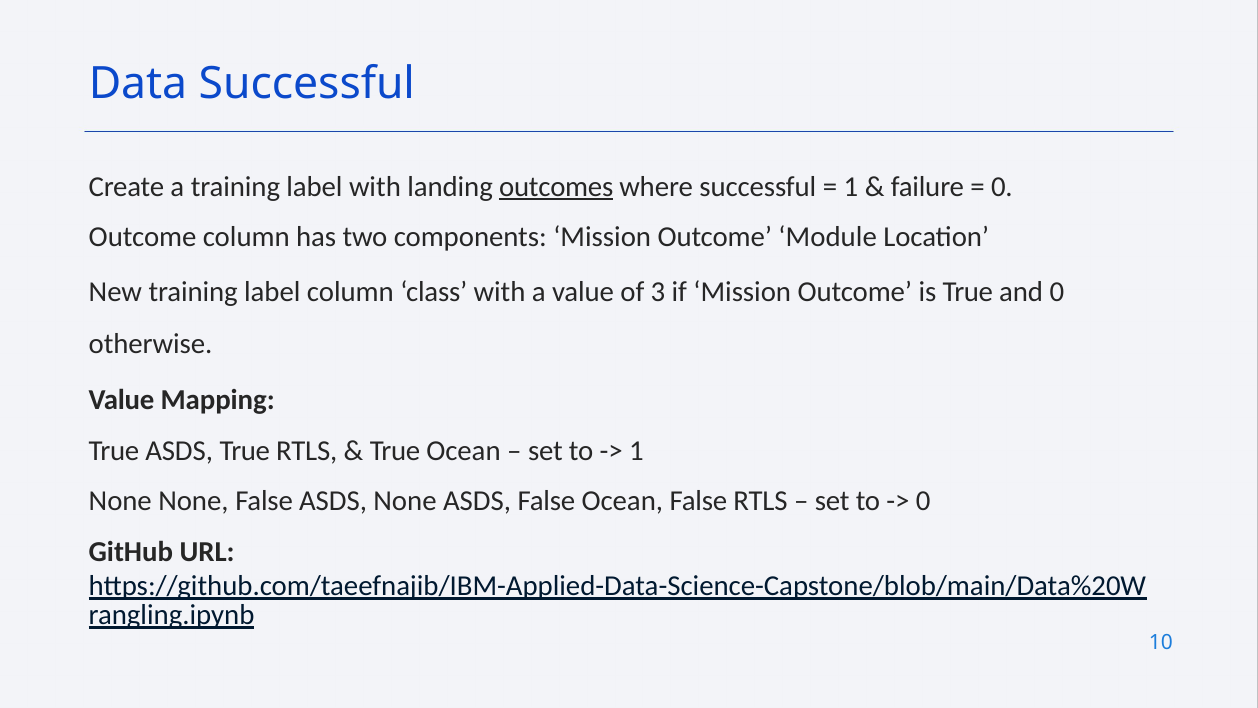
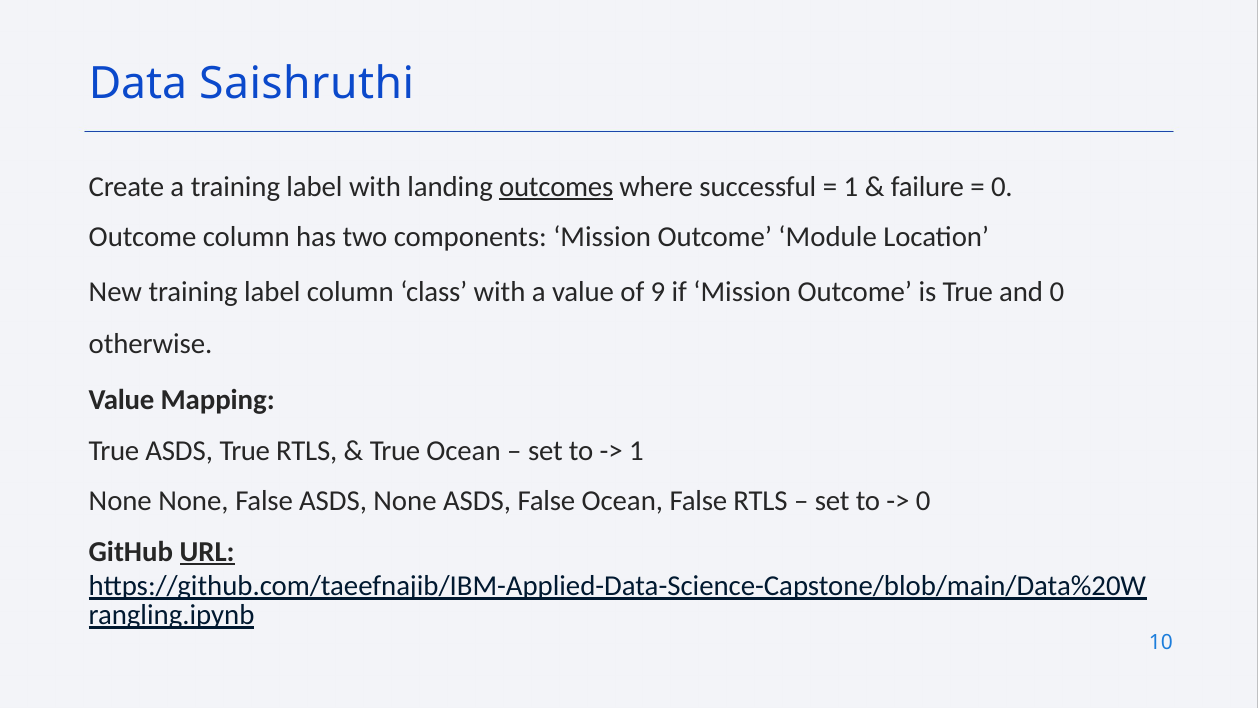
Data Successful: Successful -> Saishruthi (307, 84)
3: 3 -> 9 (658, 292)
URL underline: none -> present (207, 551)
